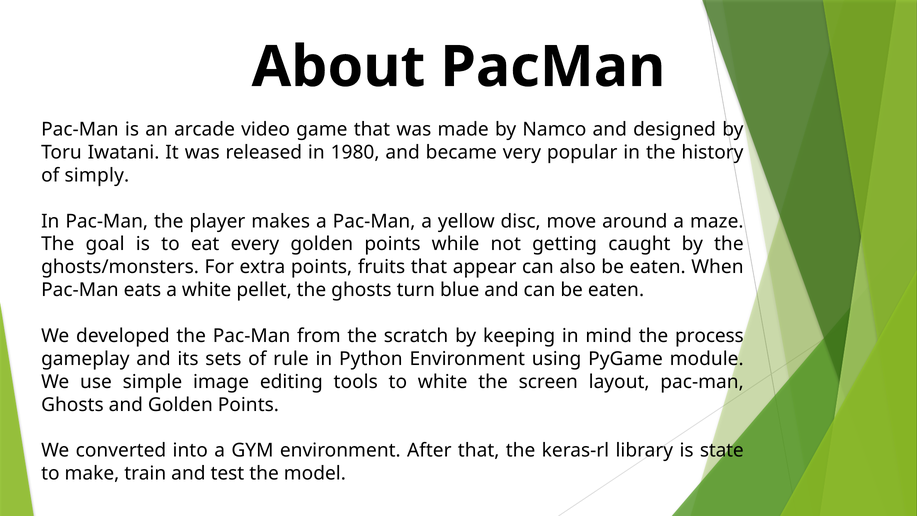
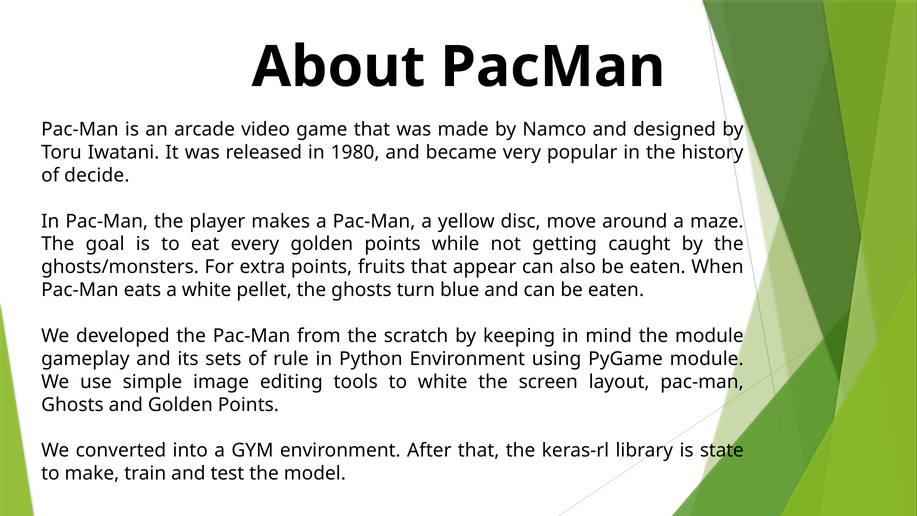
simply: simply -> decide (97, 175)
the process: process -> module (709, 336)
